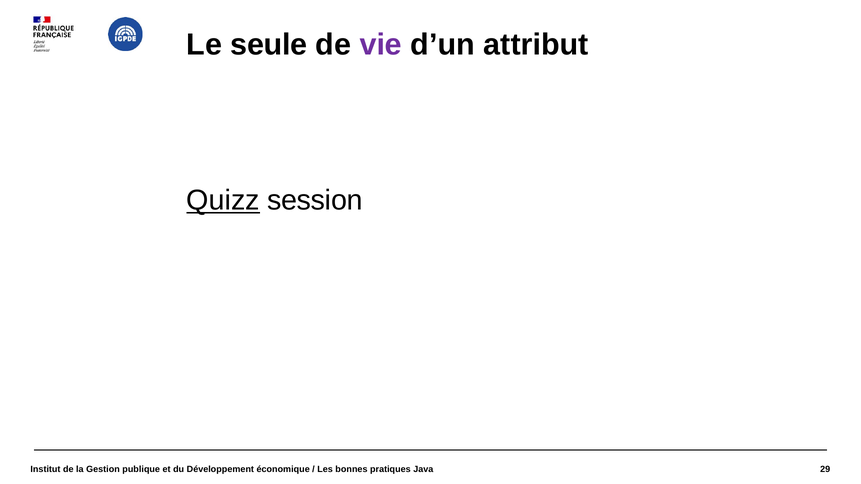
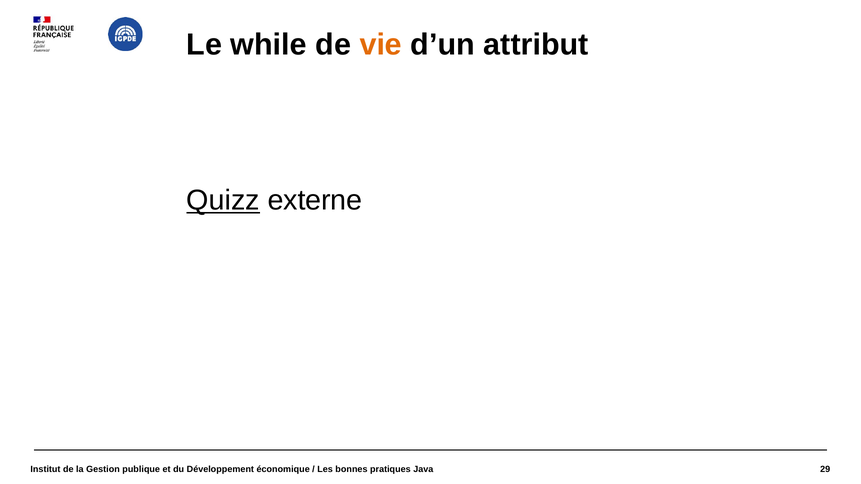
seule: seule -> while (269, 45)
vie colour: purple -> orange (381, 45)
session: session -> externe (315, 200)
